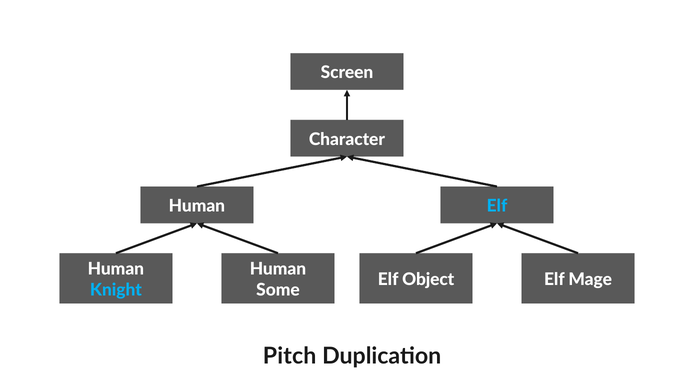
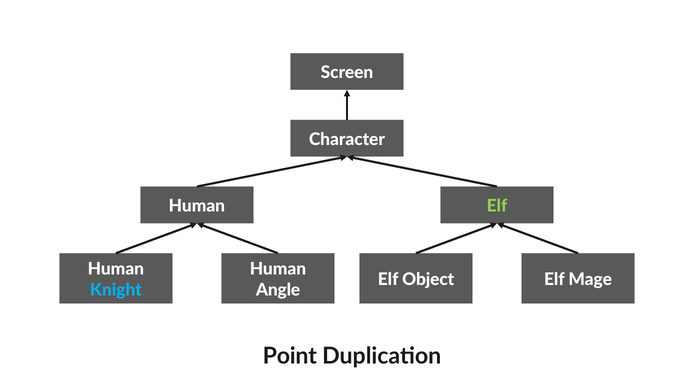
Elf colour: light blue -> light green (497, 206)
Some: Some -> Angle (278, 290)
Pitch: Pitch -> Point (290, 355)
